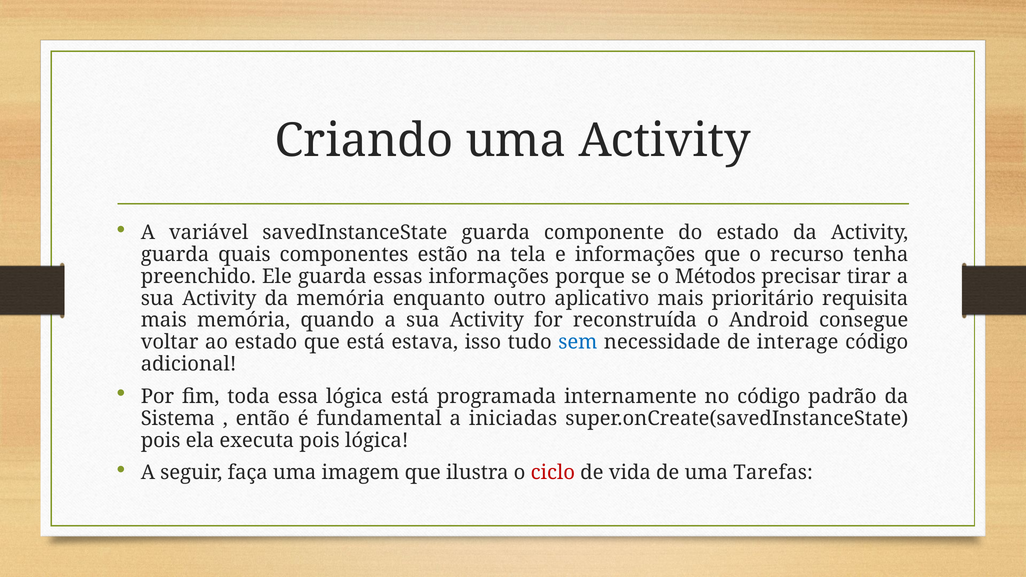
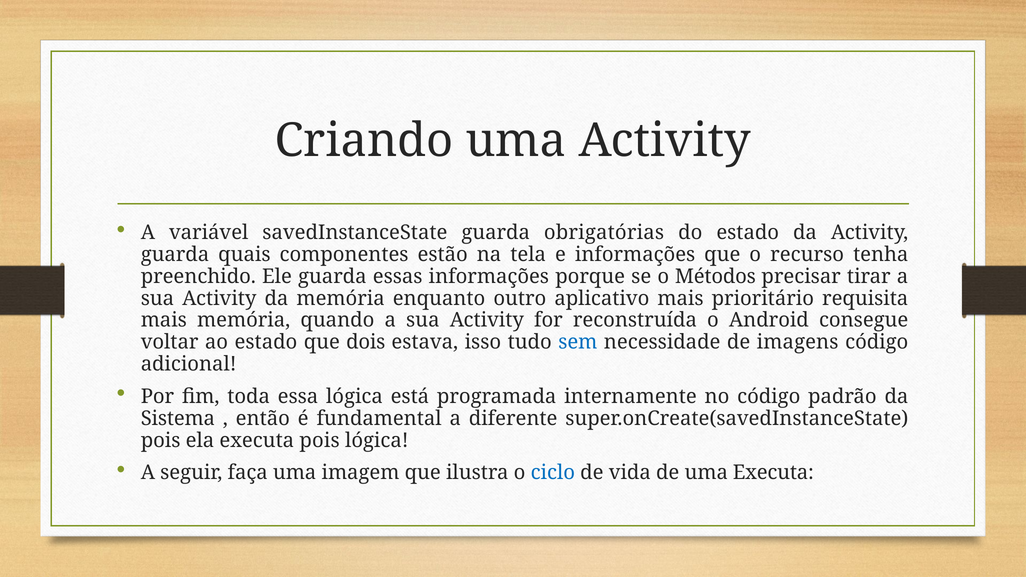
componente: componente -> obrigatórias (604, 233)
que está: está -> dois (366, 342)
interage: interage -> imagens (798, 342)
iniciadas: iniciadas -> diferente (513, 418)
ciclo colour: red -> blue (553, 473)
uma Tarefas: Tarefas -> Executa (773, 473)
